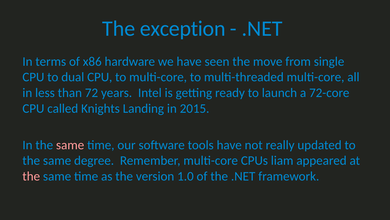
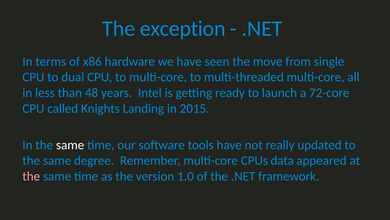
72: 72 -> 48 (92, 93)
same colour: pink -> white (70, 145)
liam: liam -> data (282, 160)
